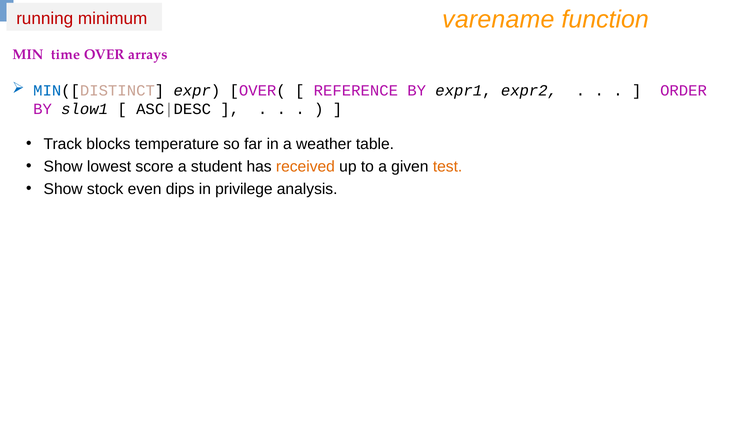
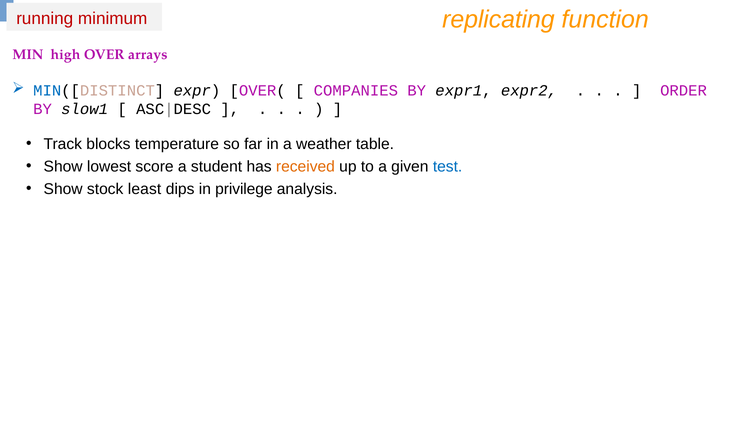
varename: varename -> replicating (498, 19)
time: time -> high (65, 55)
REFERENCE: REFERENCE -> COMPANIES (356, 90)
test colour: orange -> blue (448, 167)
even: even -> least (145, 189)
